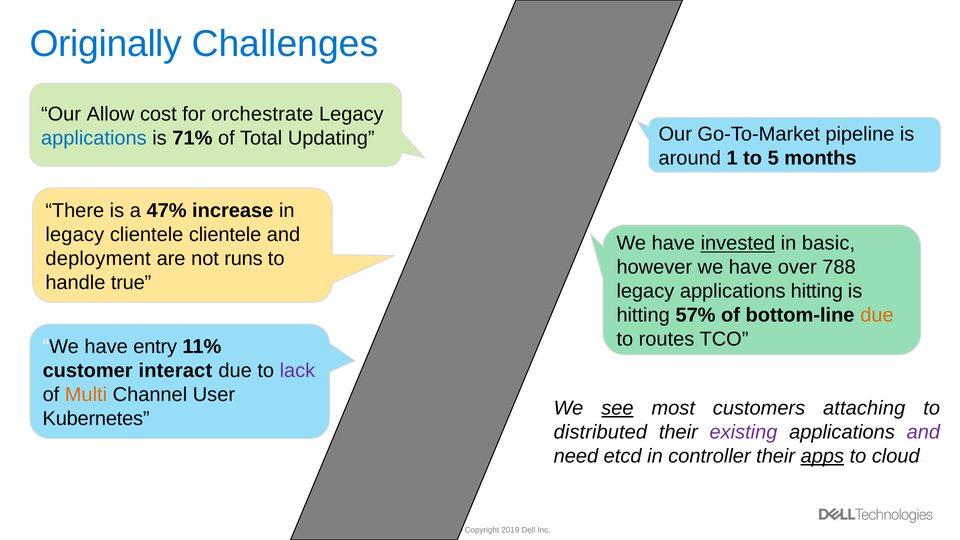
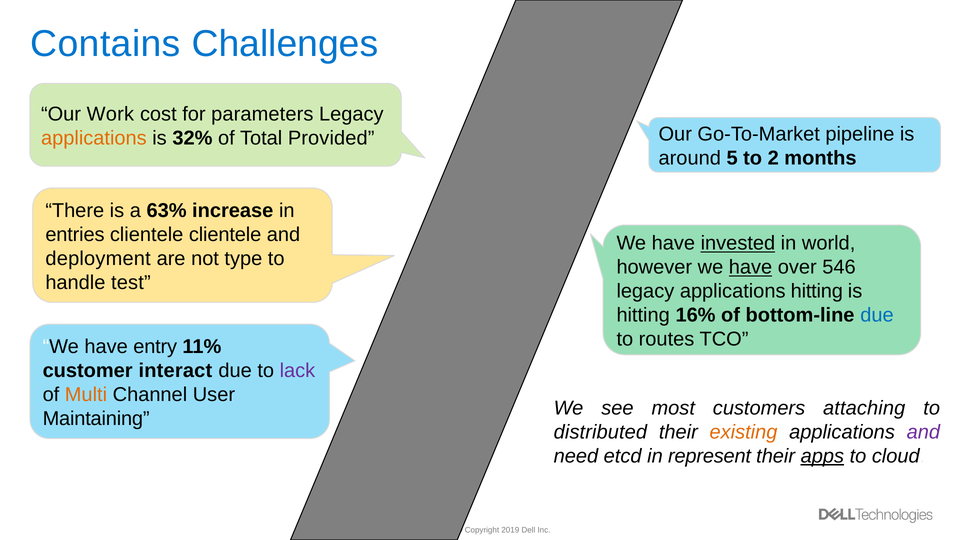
Originally: Originally -> Contains (105, 44)
Allow: Allow -> Work (110, 114)
orchestrate: orchestrate -> parameters (262, 114)
applications colour: blue -> orange (94, 138)
71%: 71% -> 32% (192, 138)
Updating: Updating -> Provided (331, 138)
1: 1 -> 5 (732, 158)
5: 5 -> 2 (773, 158)
47%: 47% -> 63% (167, 211)
legacy: legacy -> entries (75, 235)
basic: basic -> world (829, 243)
runs: runs -> type (243, 259)
have underline: none -> present (751, 267)
788: 788 -> 546 (839, 267)
true: true -> test (131, 283)
57%: 57% -> 16% (696, 315)
due colour: orange -> blue (877, 315)
see underline: present -> none (617, 408)
Kubernetes: Kubernetes -> Maintaining (96, 419)
existing colour: purple -> orange (744, 432)
controller: controller -> represent (710, 456)
